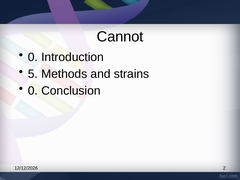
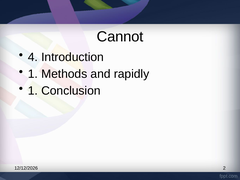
0: 0 -> 4 (33, 57)
5: 5 -> 1 (33, 74)
strains: strains -> rapidly (132, 74)
0: 0 -> 1 (33, 91)
